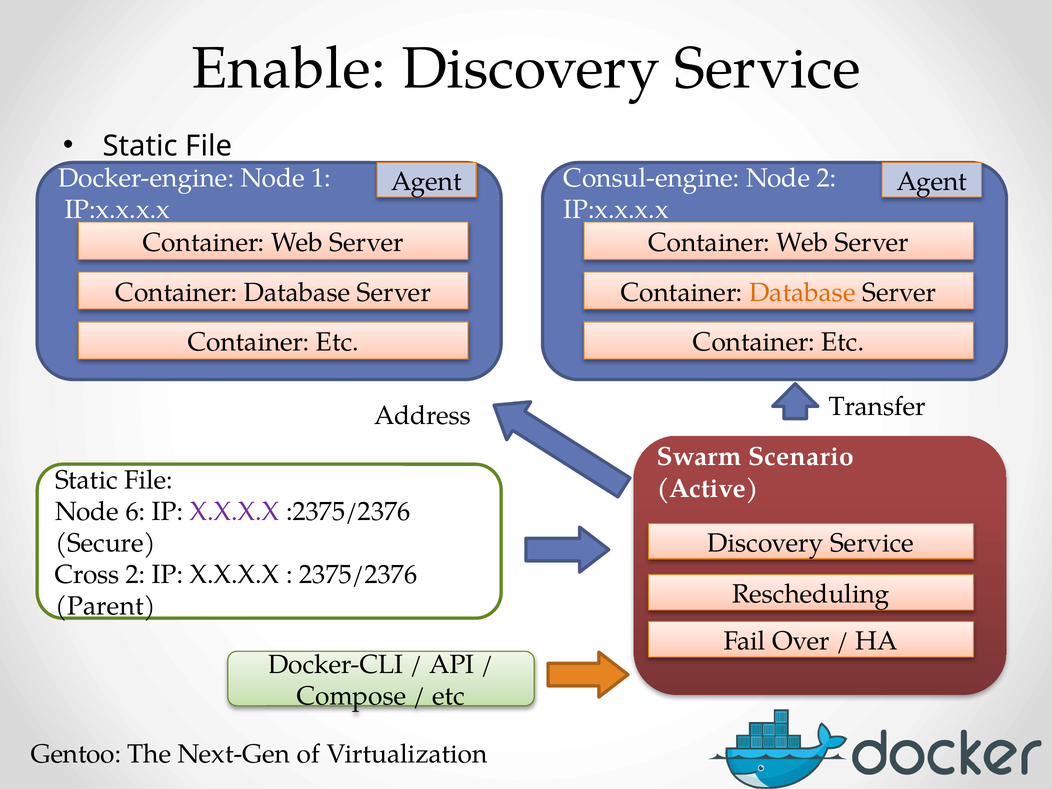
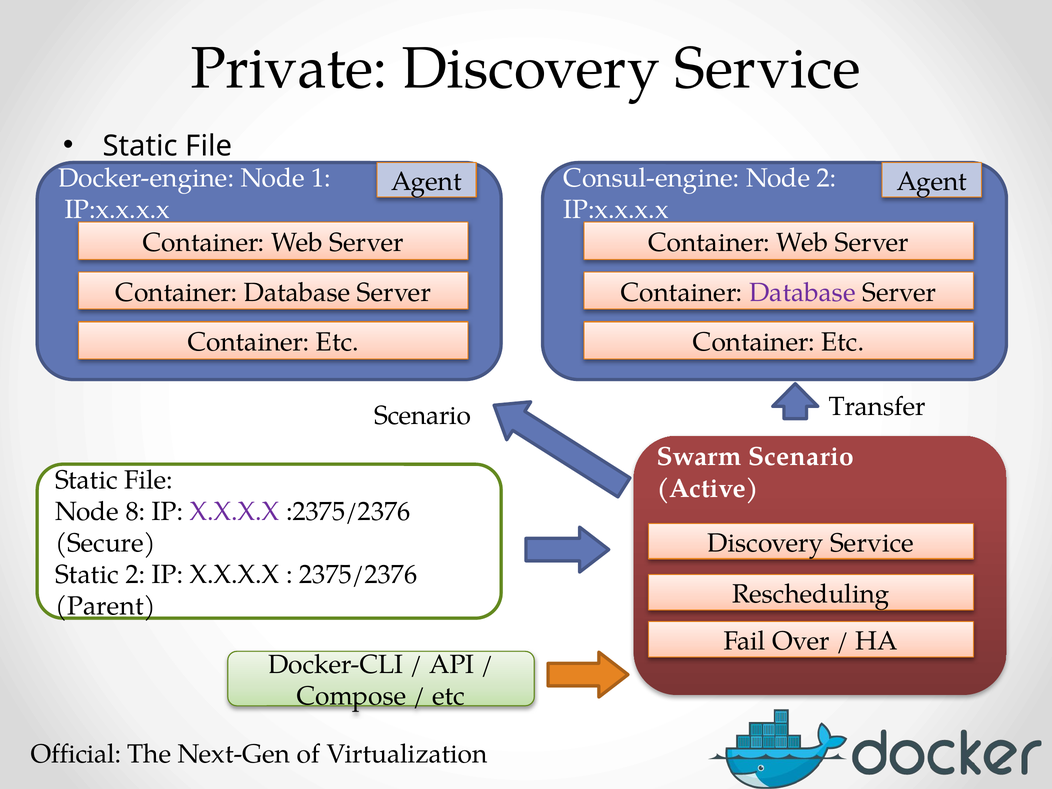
Enable: Enable -> Private (289, 68)
Database colour: orange -> purple (802, 292)
Address: Address -> Scenario (423, 416)
6: 6 -> 8 (136, 511)
Cross: Cross -> Static (87, 575)
Gentoo: Gentoo -> Official (76, 754)
